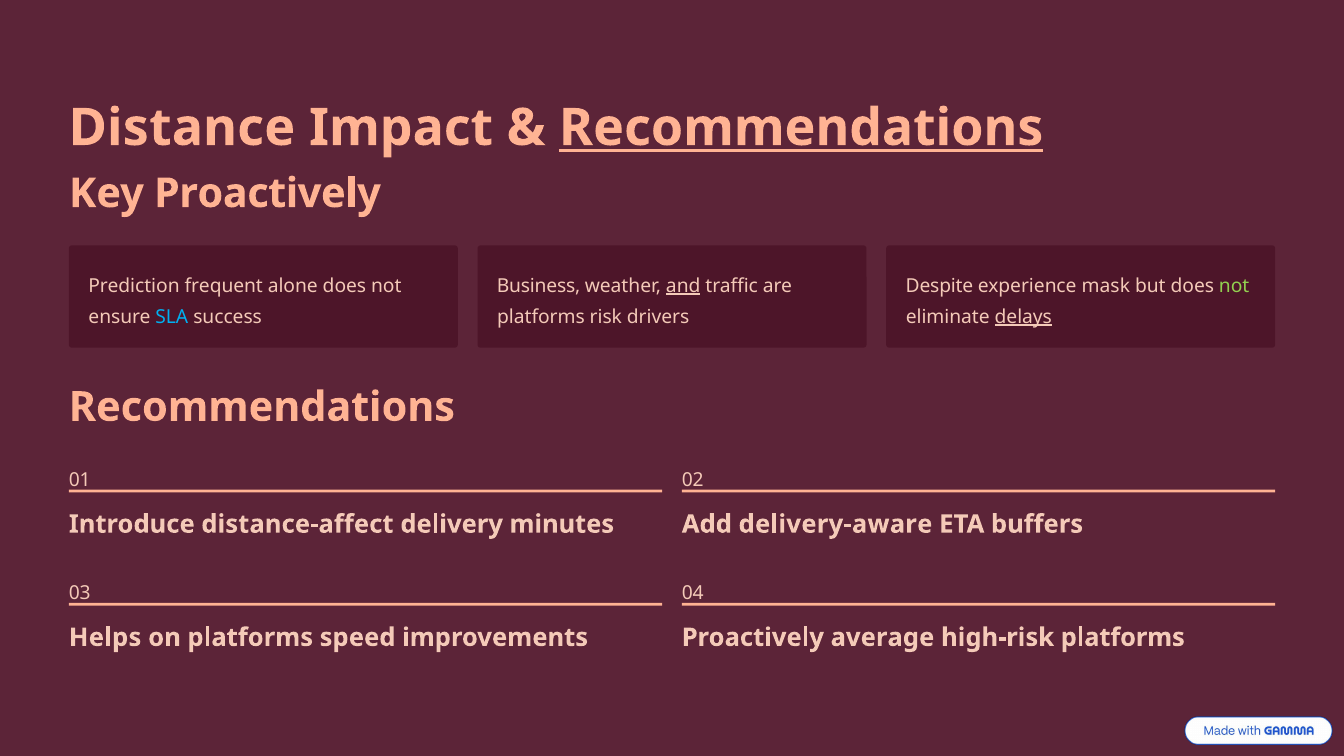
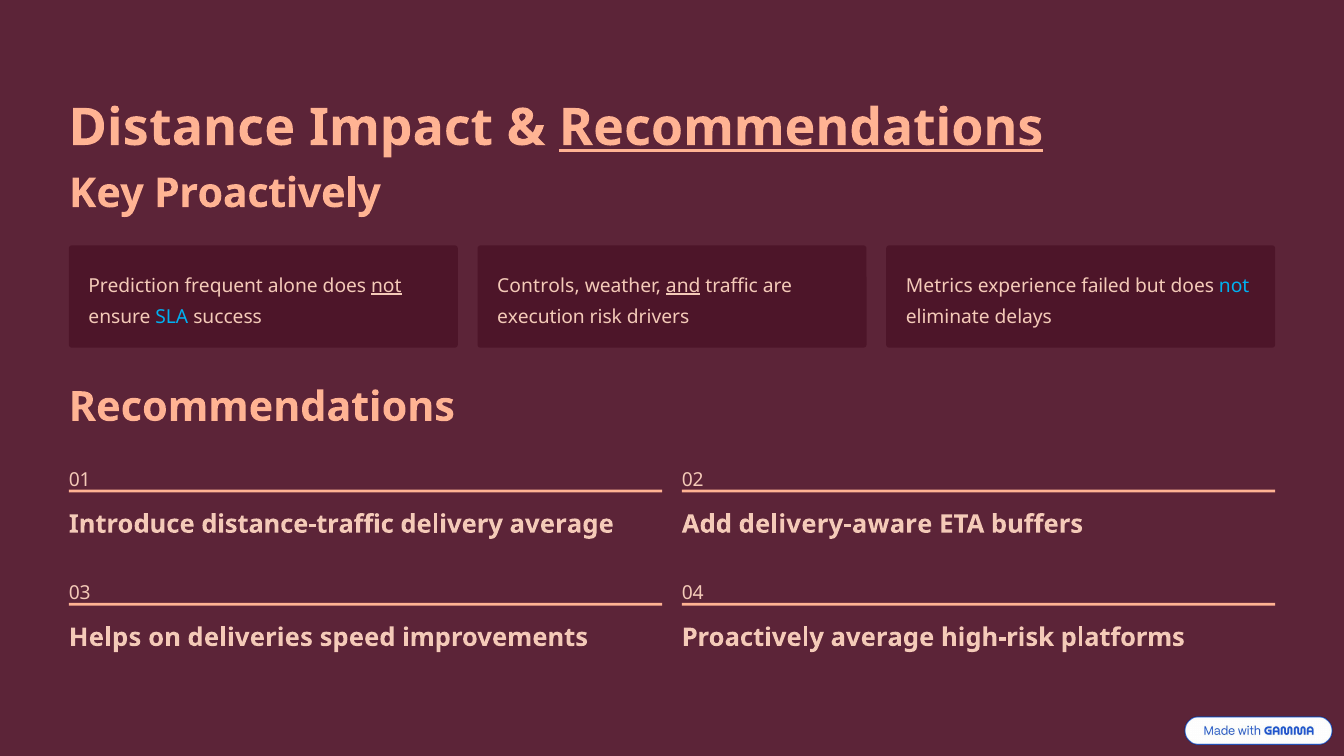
not underline: none -> present (386, 286)
Business: Business -> Controls (538, 286)
Despite: Despite -> Metrics (939, 286)
mask: mask -> failed (1106, 286)
not colour: light green -> light blue (1234, 286)
platforms: platforms -> execution (541, 317)
delays underline: present -> none (1023, 317)
distance-affect: distance-affect -> distance-traffic (298, 524)
delivery minutes: minutes -> average (562, 524)
on platforms: platforms -> deliveries (250, 637)
